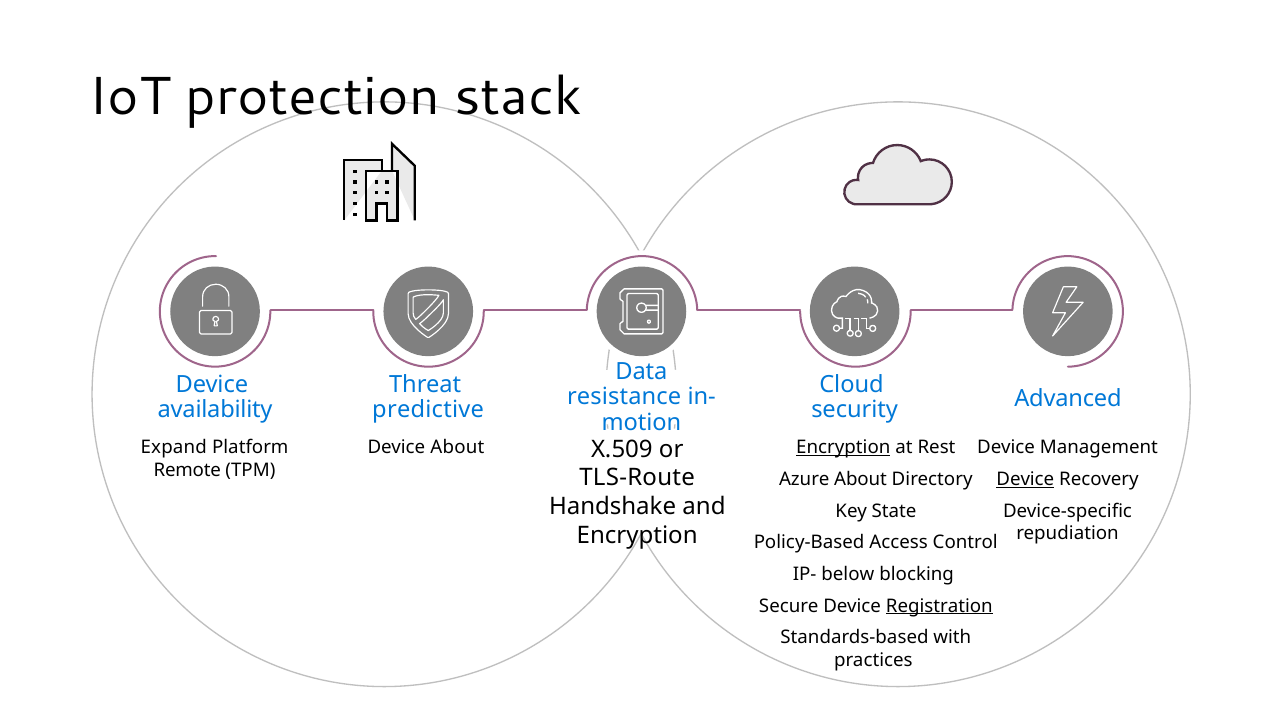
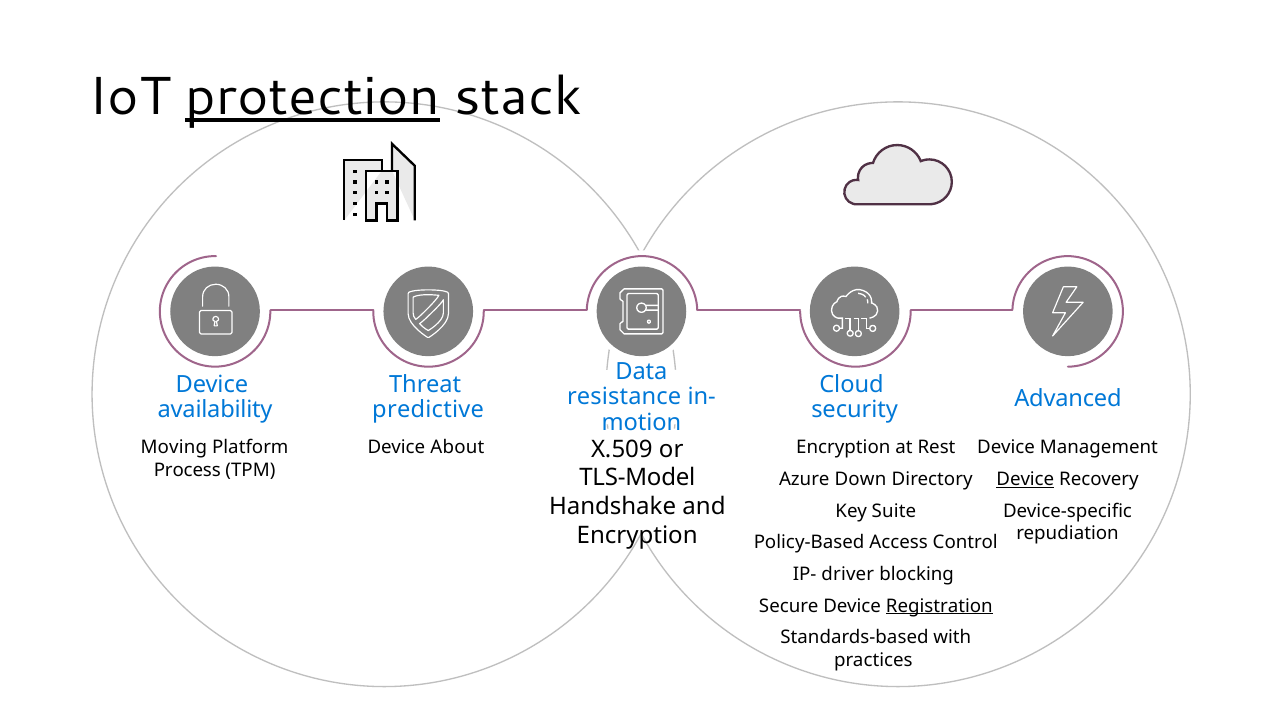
protection underline: none -> present (313, 97)
Encryption underline: present -> none (843, 447)
Expand: Expand -> Moving (174, 447)
Remote: Remote -> Process (187, 470)
TLS-Route: TLS-Route -> TLS-Model (637, 478)
Azure About: About -> Down (860, 479)
State: State -> Suite (894, 511)
below: below -> driver (848, 574)
